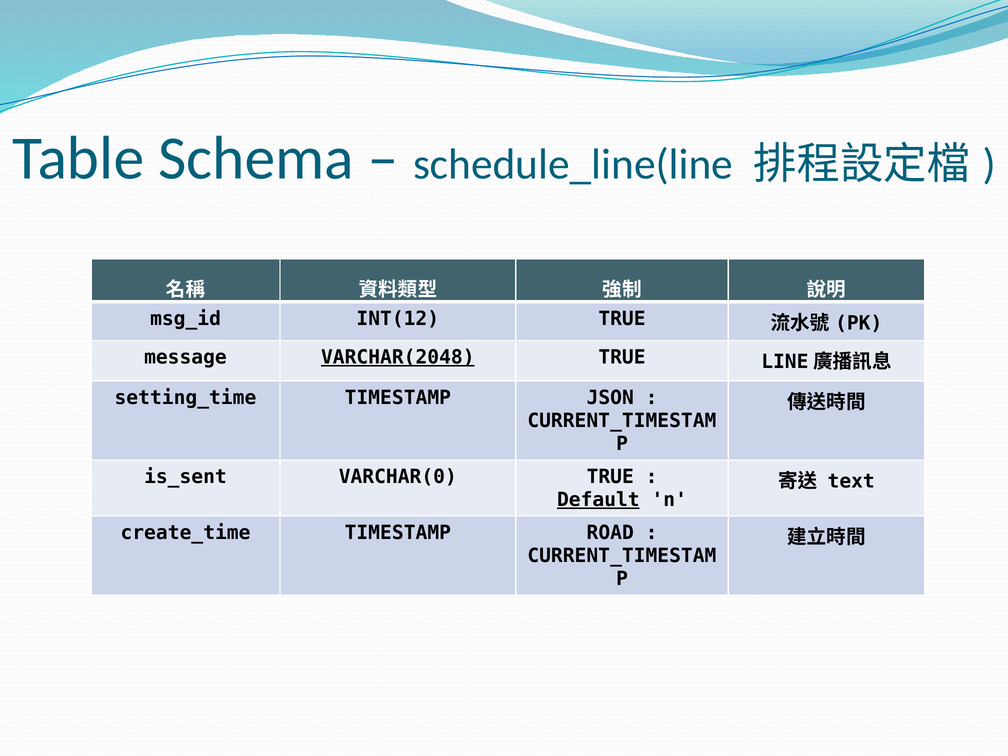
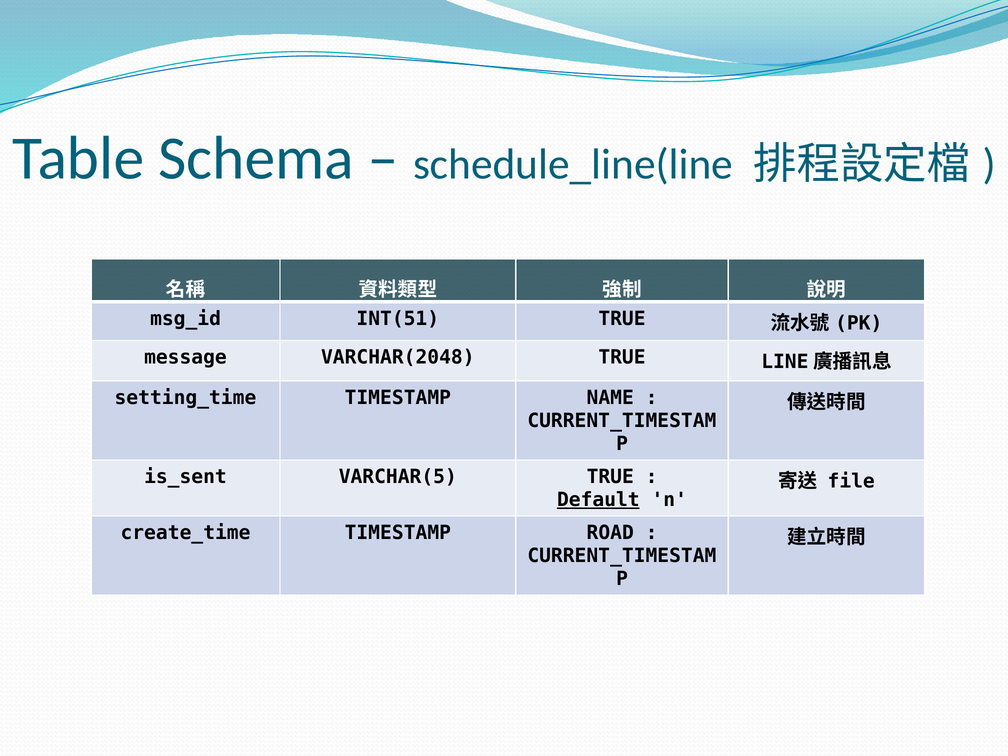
INT(12: INT(12 -> INT(51 (398, 319)
VARCHAR(2048 underline: present -> none (398, 357)
JSON: JSON -> NAME (610, 398)
VARCHAR(0: VARCHAR(0 -> VARCHAR(5 (398, 477)
text: text -> file (851, 481)
